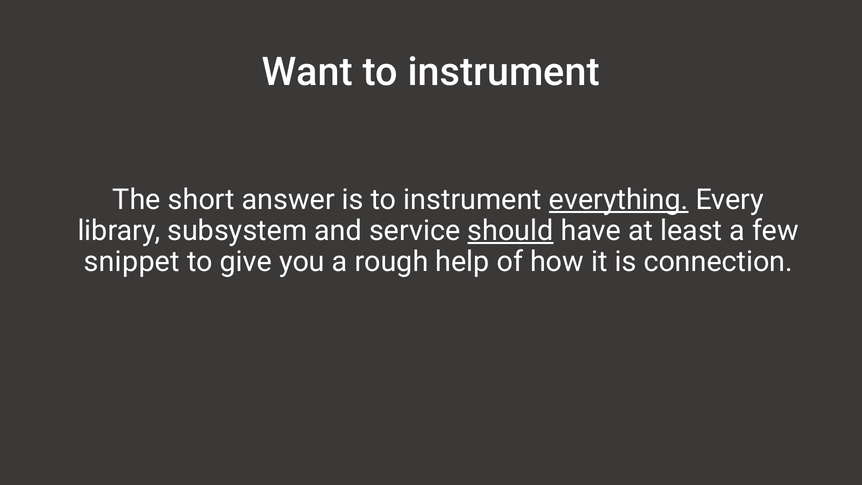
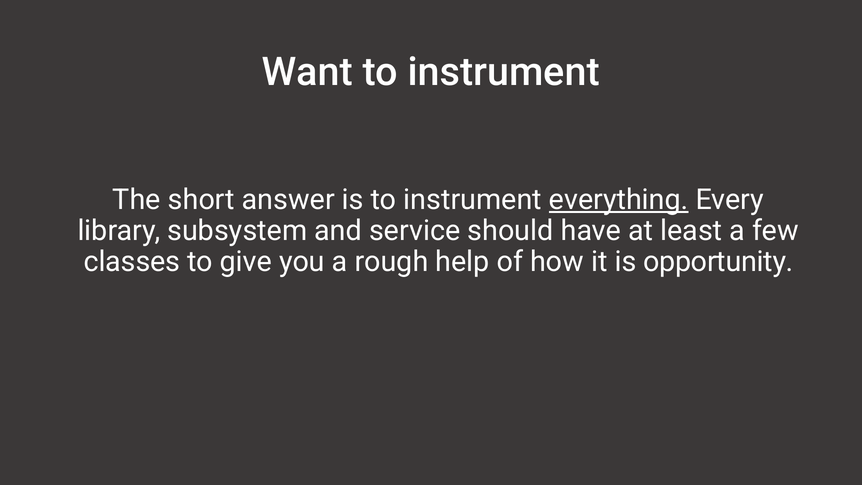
should underline: present -> none (510, 231)
snippet: snippet -> classes (132, 262)
connection: connection -> opportunity (718, 262)
